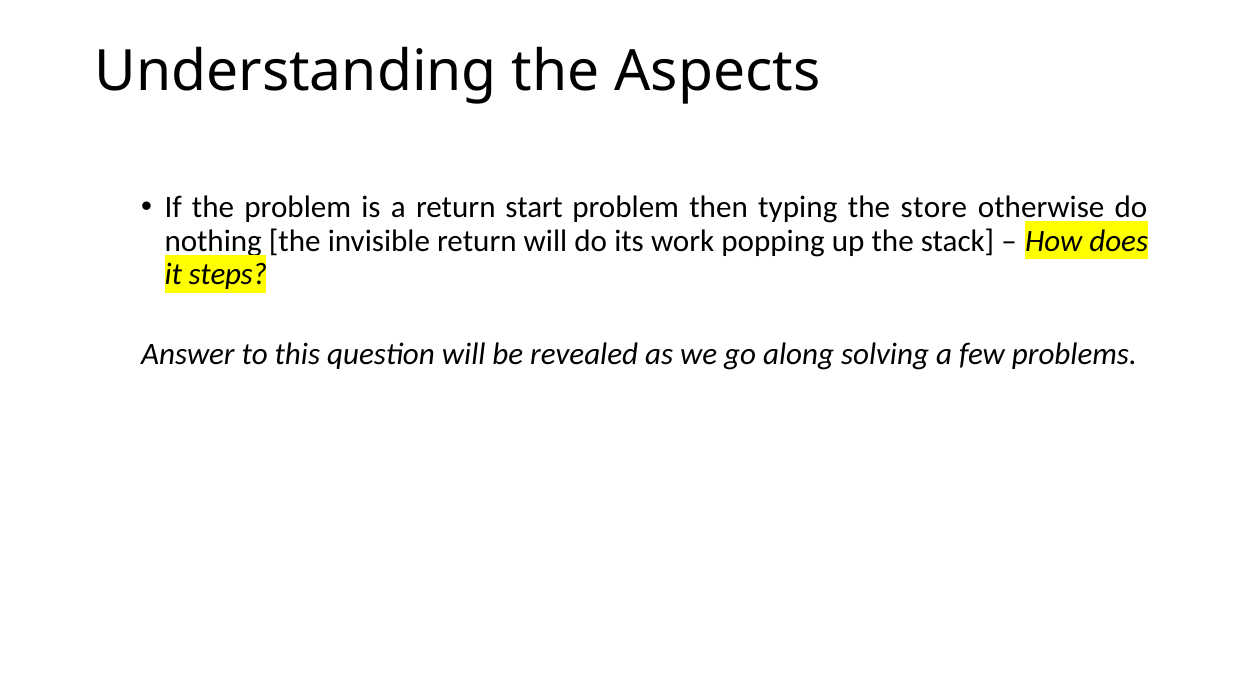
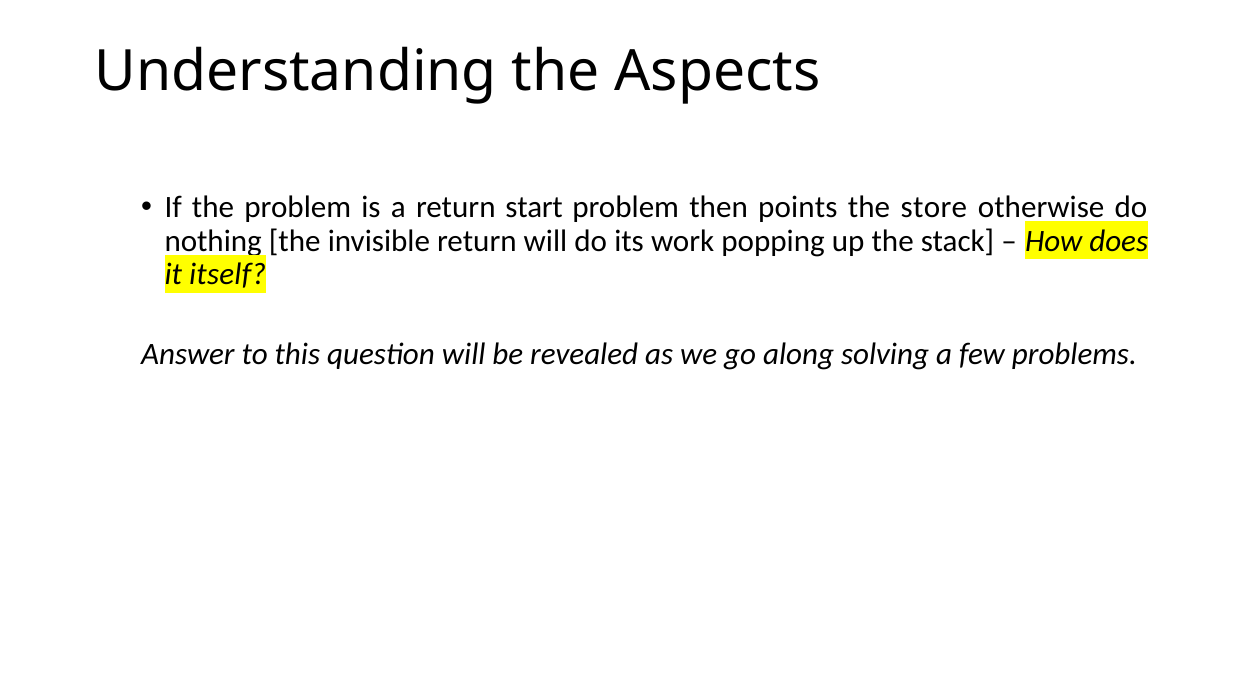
typing: typing -> points (798, 207)
steps: steps -> itself (228, 274)
